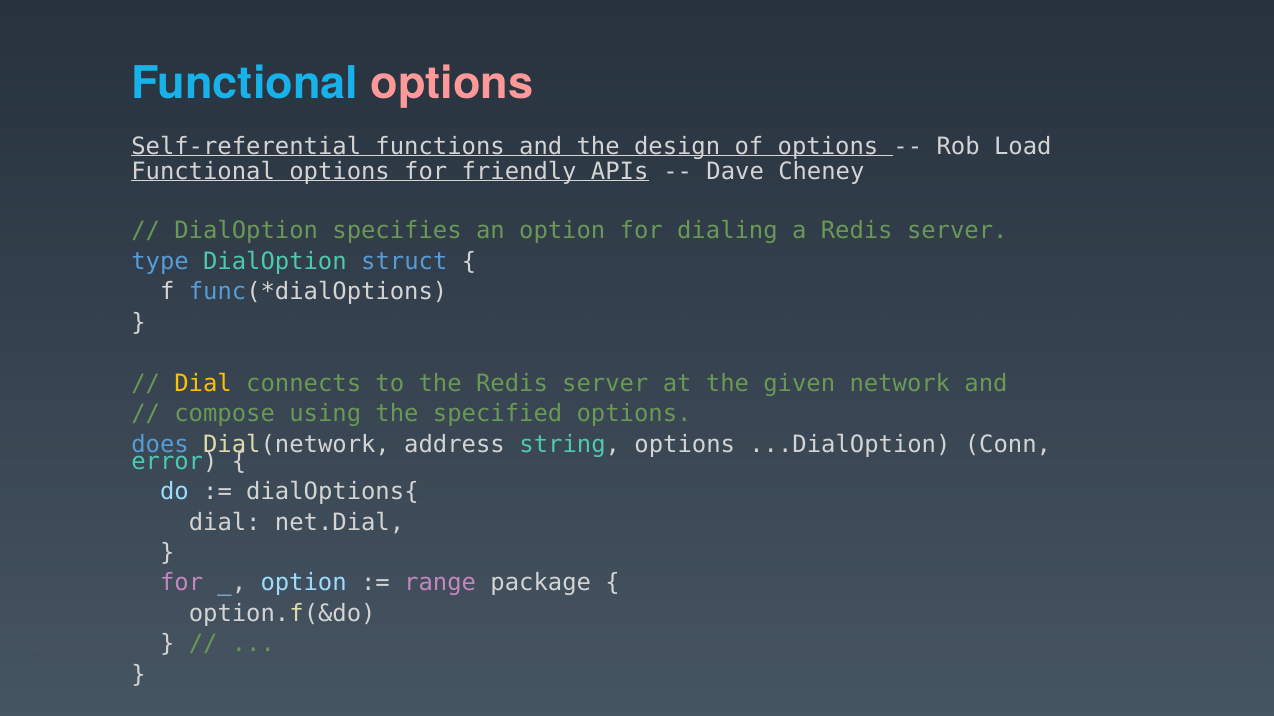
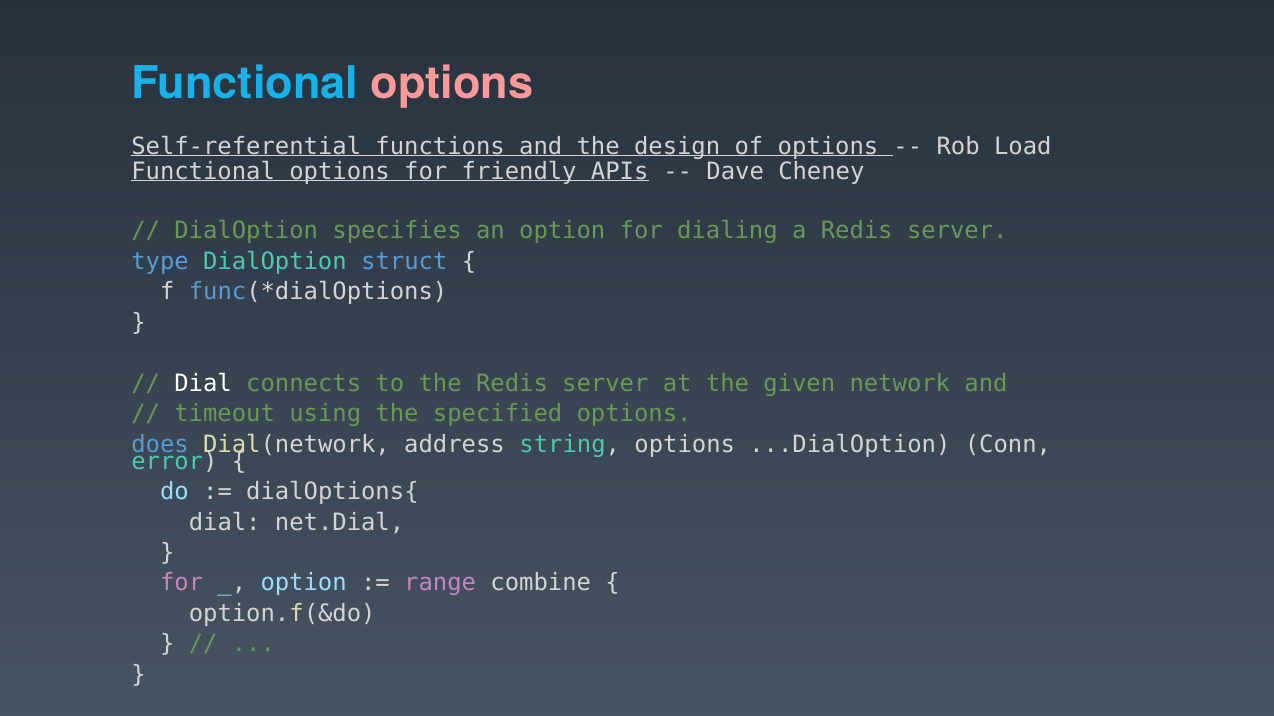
Dial colour: yellow -> white (203, 384)
compose: compose -> timeout (225, 414)
package: package -> combine (541, 584)
